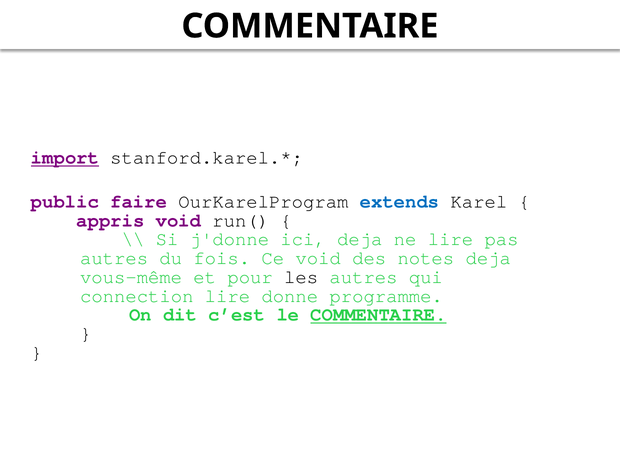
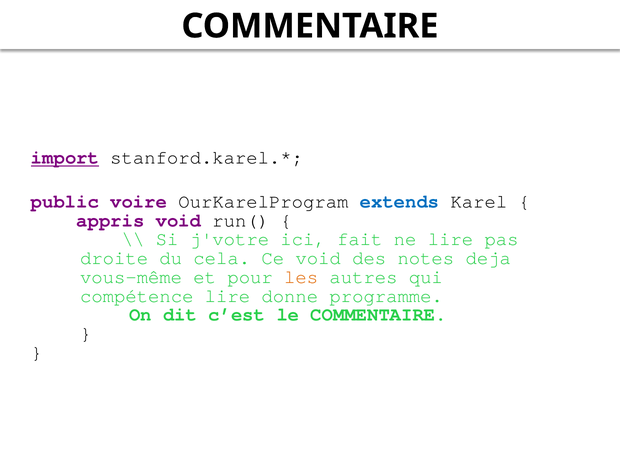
faire: faire -> voire (139, 201)
j'donne: j'donne -> j'votre (229, 239)
ici deja: deja -> fait (360, 239)
autres: autres -> droite (114, 258)
fois: fois -> cela (222, 258)
les colour: black -> orange (301, 277)
connection: connection -> compétence (137, 296)
COMMENTAIRE underline: present -> none (379, 315)
